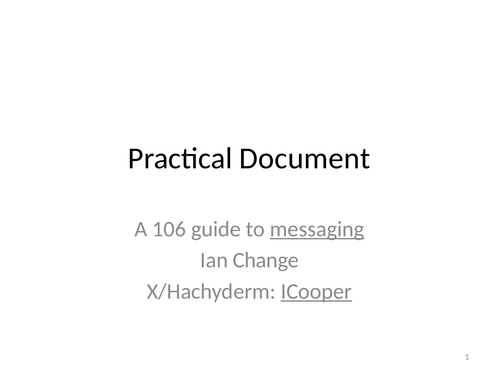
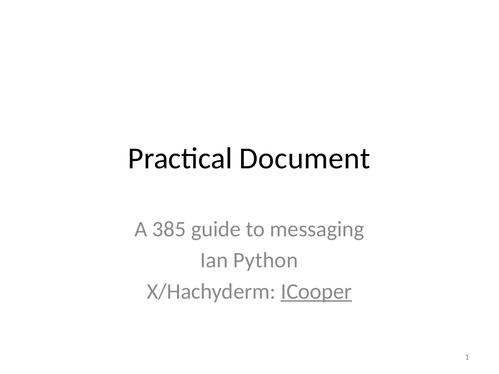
106: 106 -> 385 (169, 229)
messaging underline: present -> none (317, 229)
Change: Change -> Python (266, 260)
